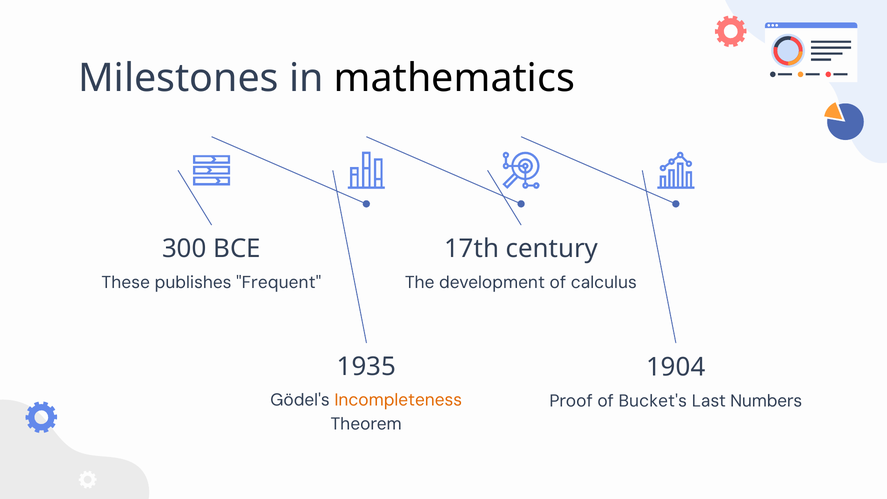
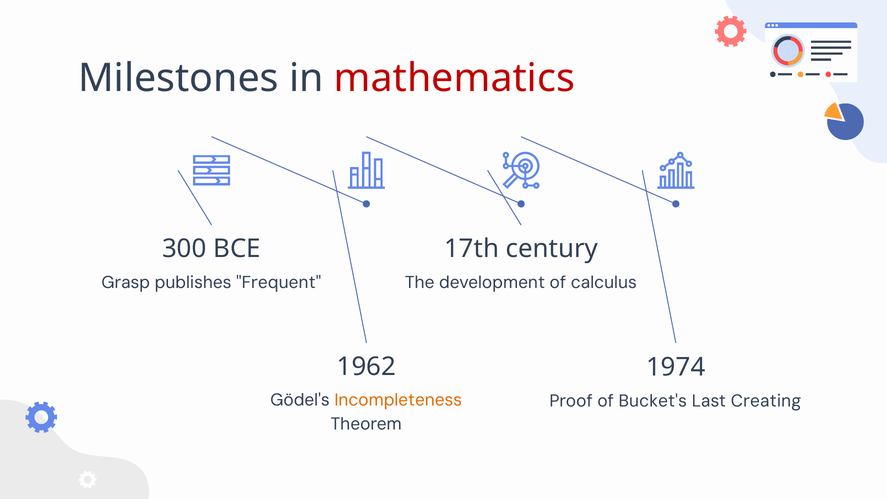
mathematics colour: black -> red (454, 78)
These: These -> Grasp (126, 282)
1935: 1935 -> 1962 (366, 367)
1904: 1904 -> 1974 (676, 367)
Numbers: Numbers -> Creating (766, 401)
